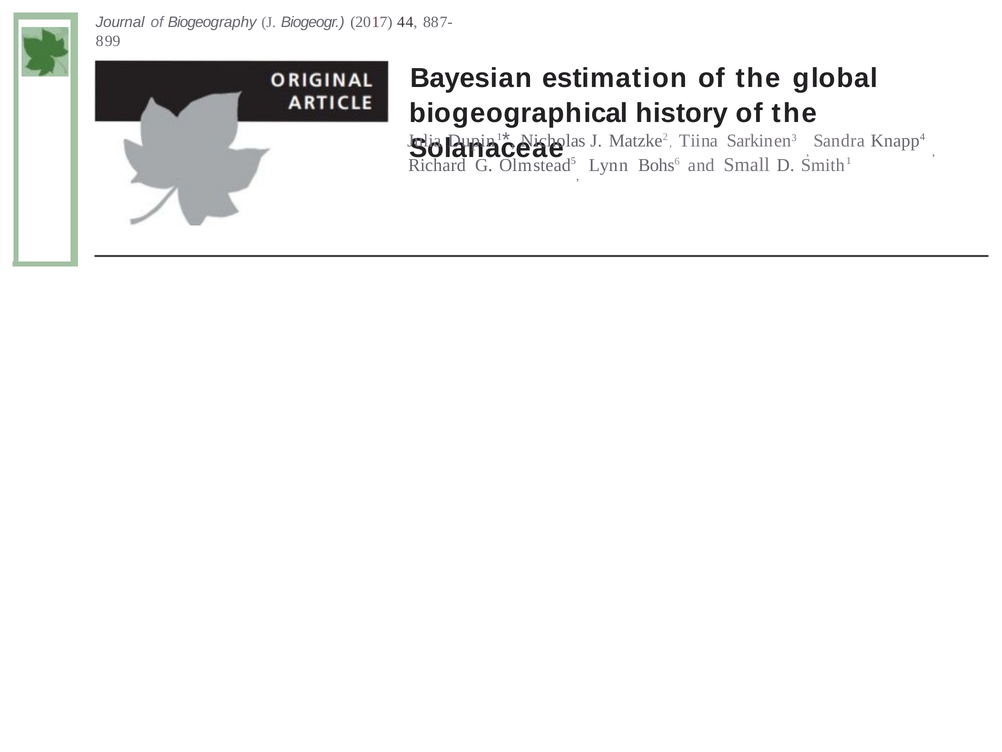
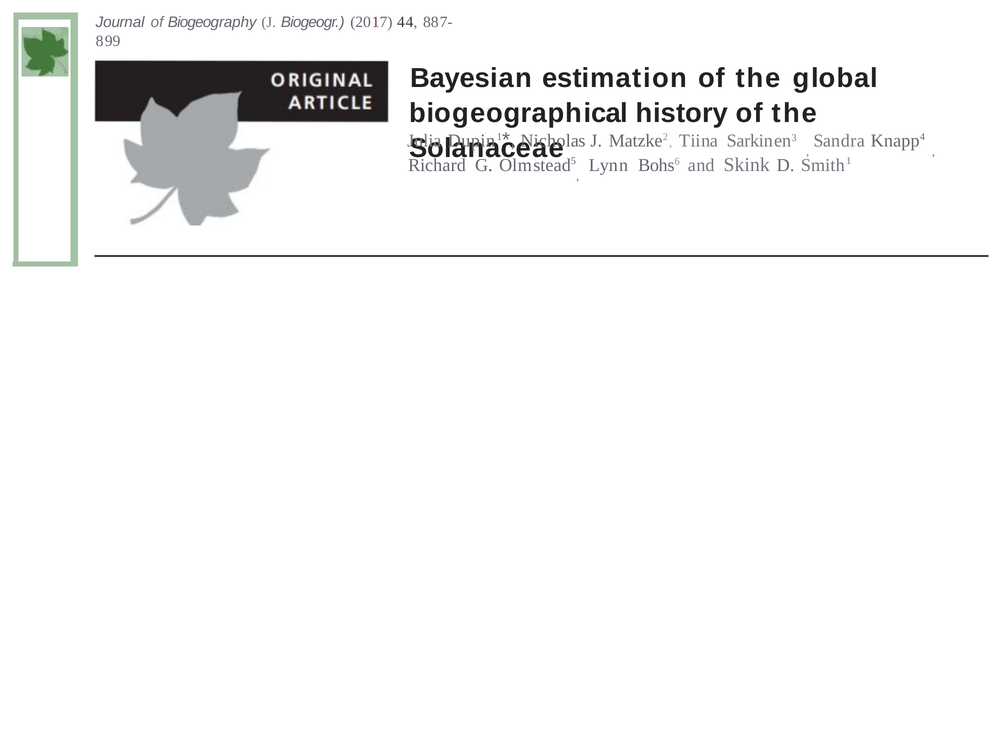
Small: Small -> Skink (747, 165)
